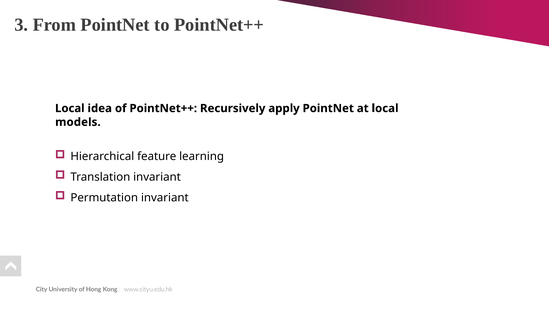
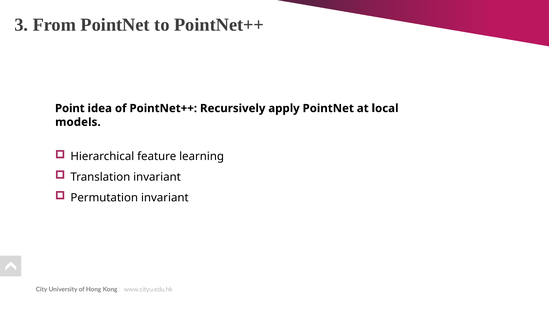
Local: Local -> Point (70, 108)
